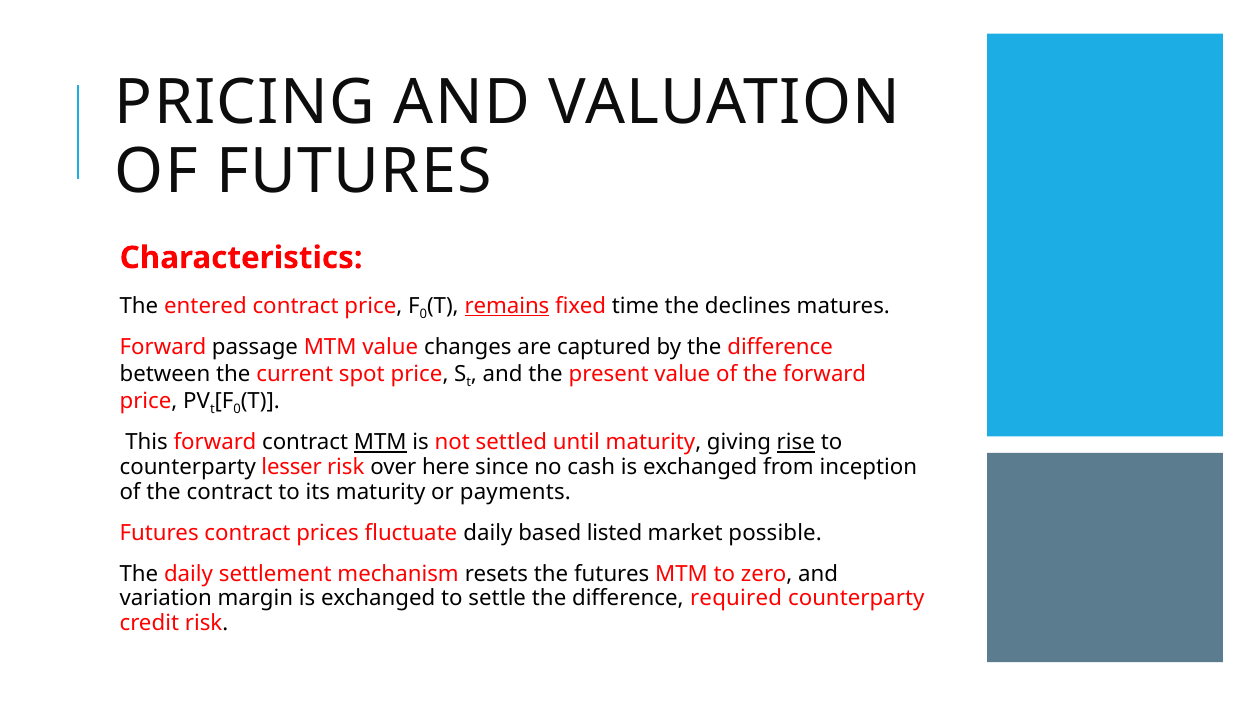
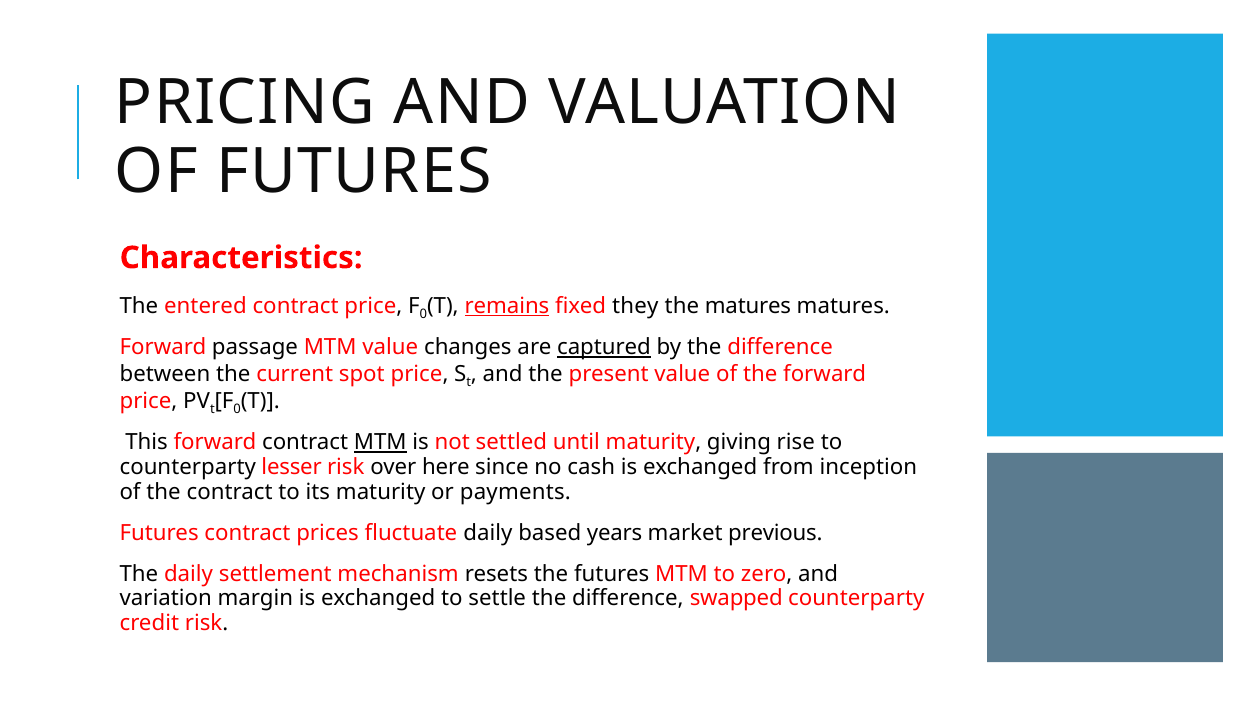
time: time -> they (635, 306)
the declines: declines -> matures (748, 306)
captured underline: none -> present (604, 347)
rise underline: present -> none (796, 442)
listed: listed -> years (615, 532)
possible: possible -> previous (775, 532)
required: required -> swapped (736, 598)
